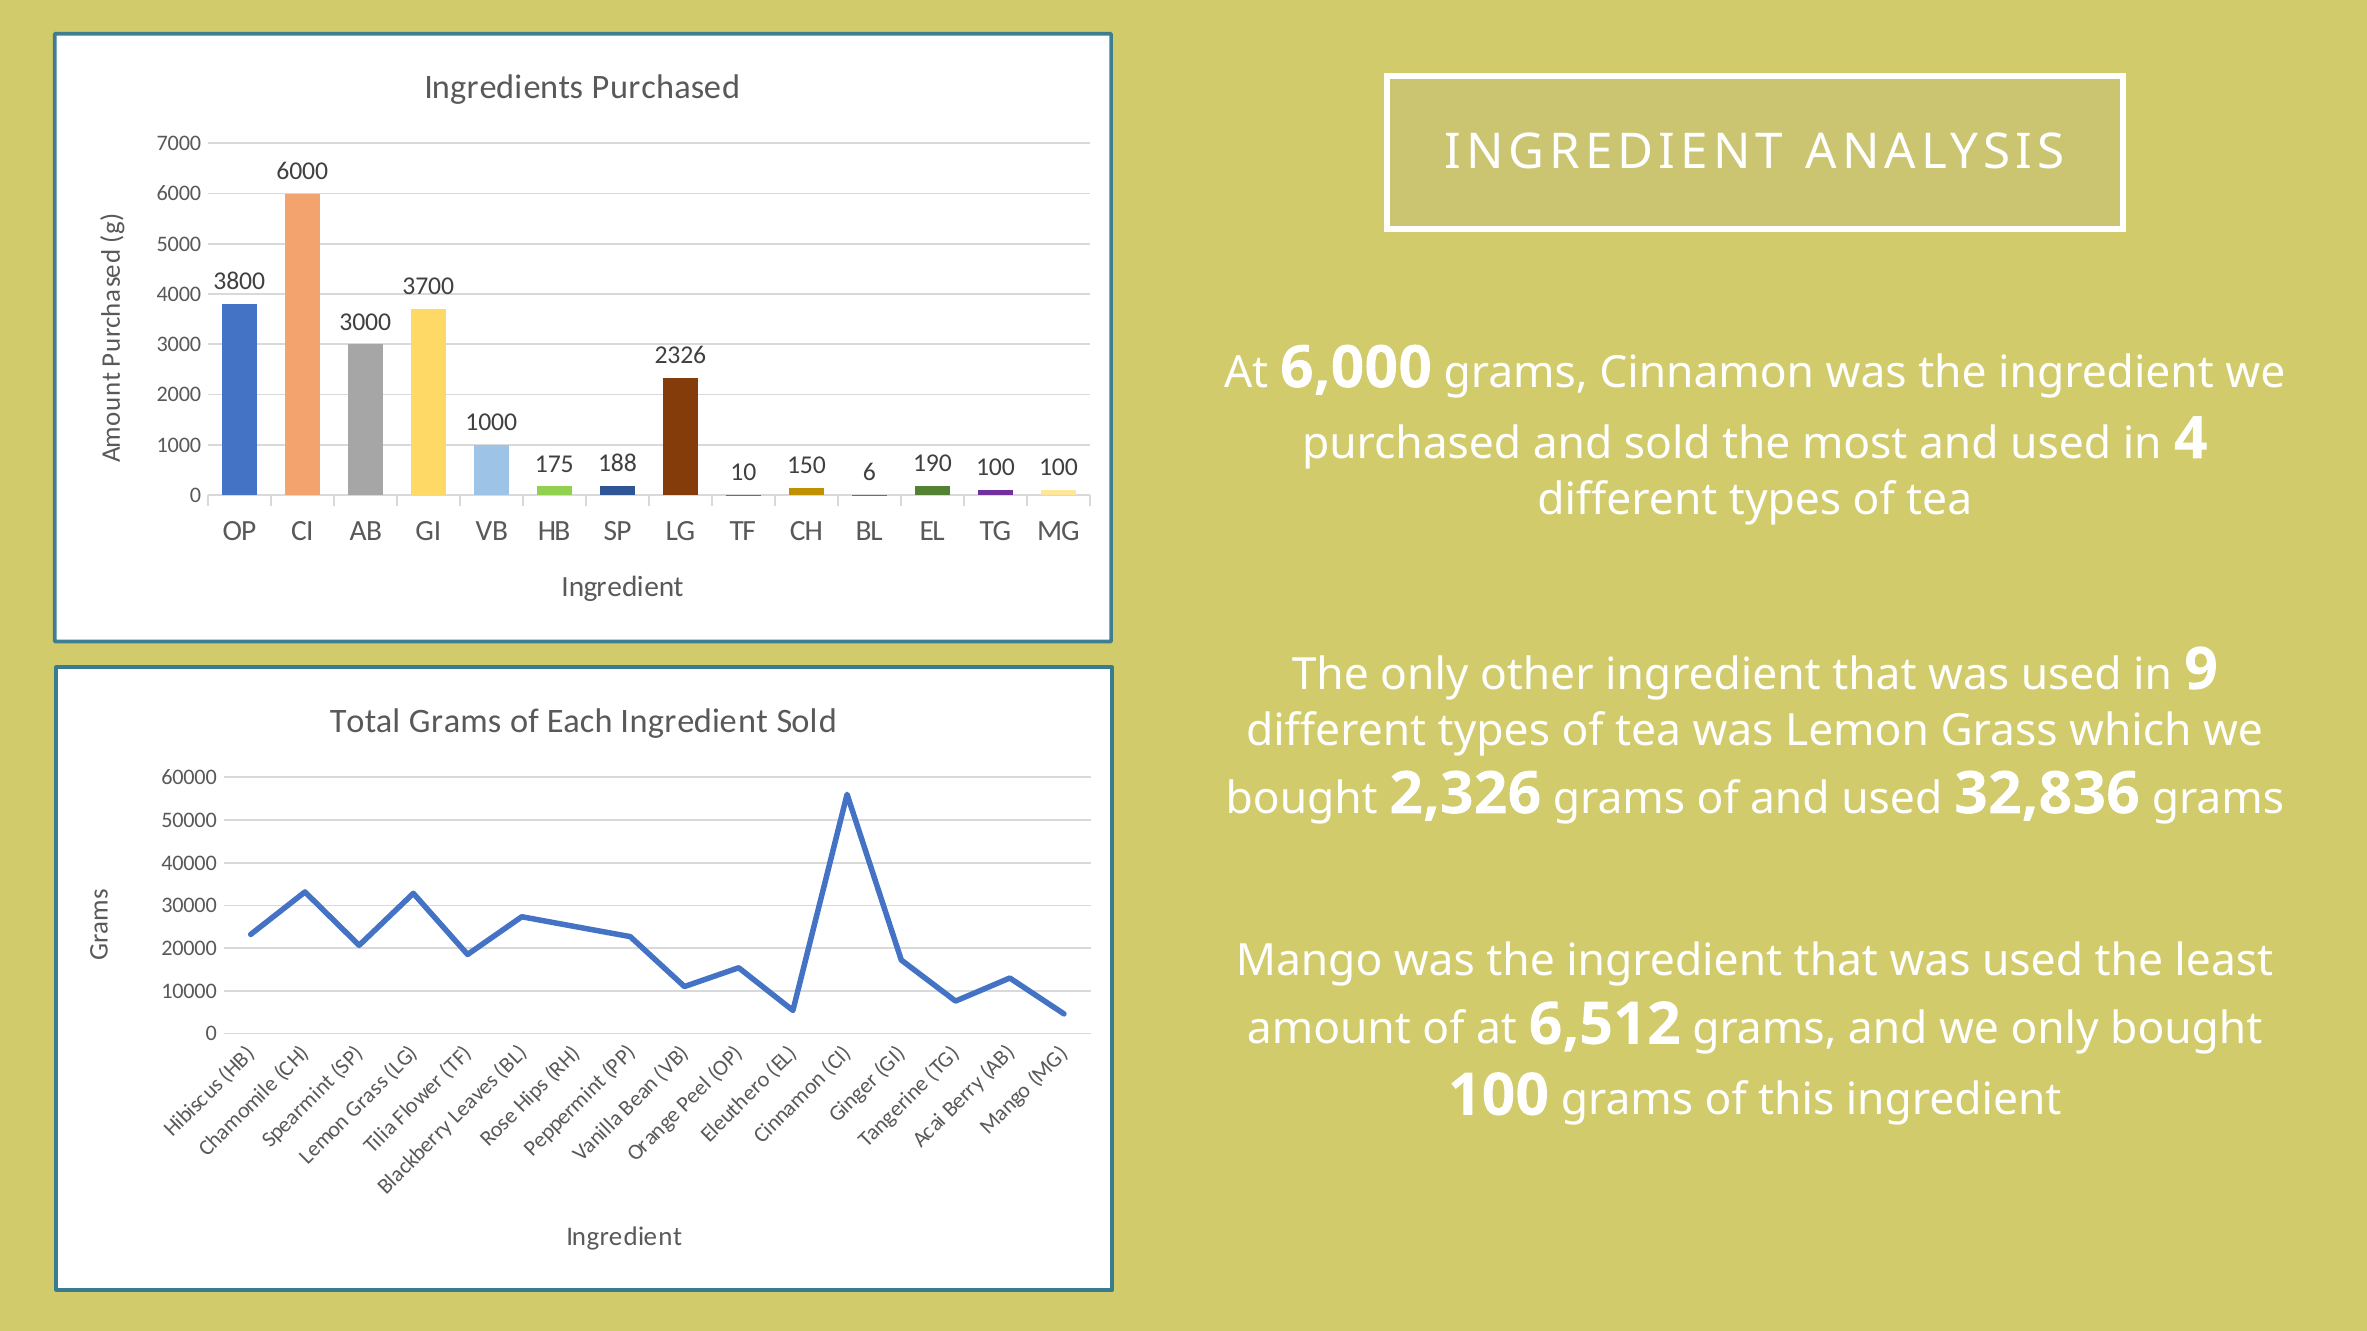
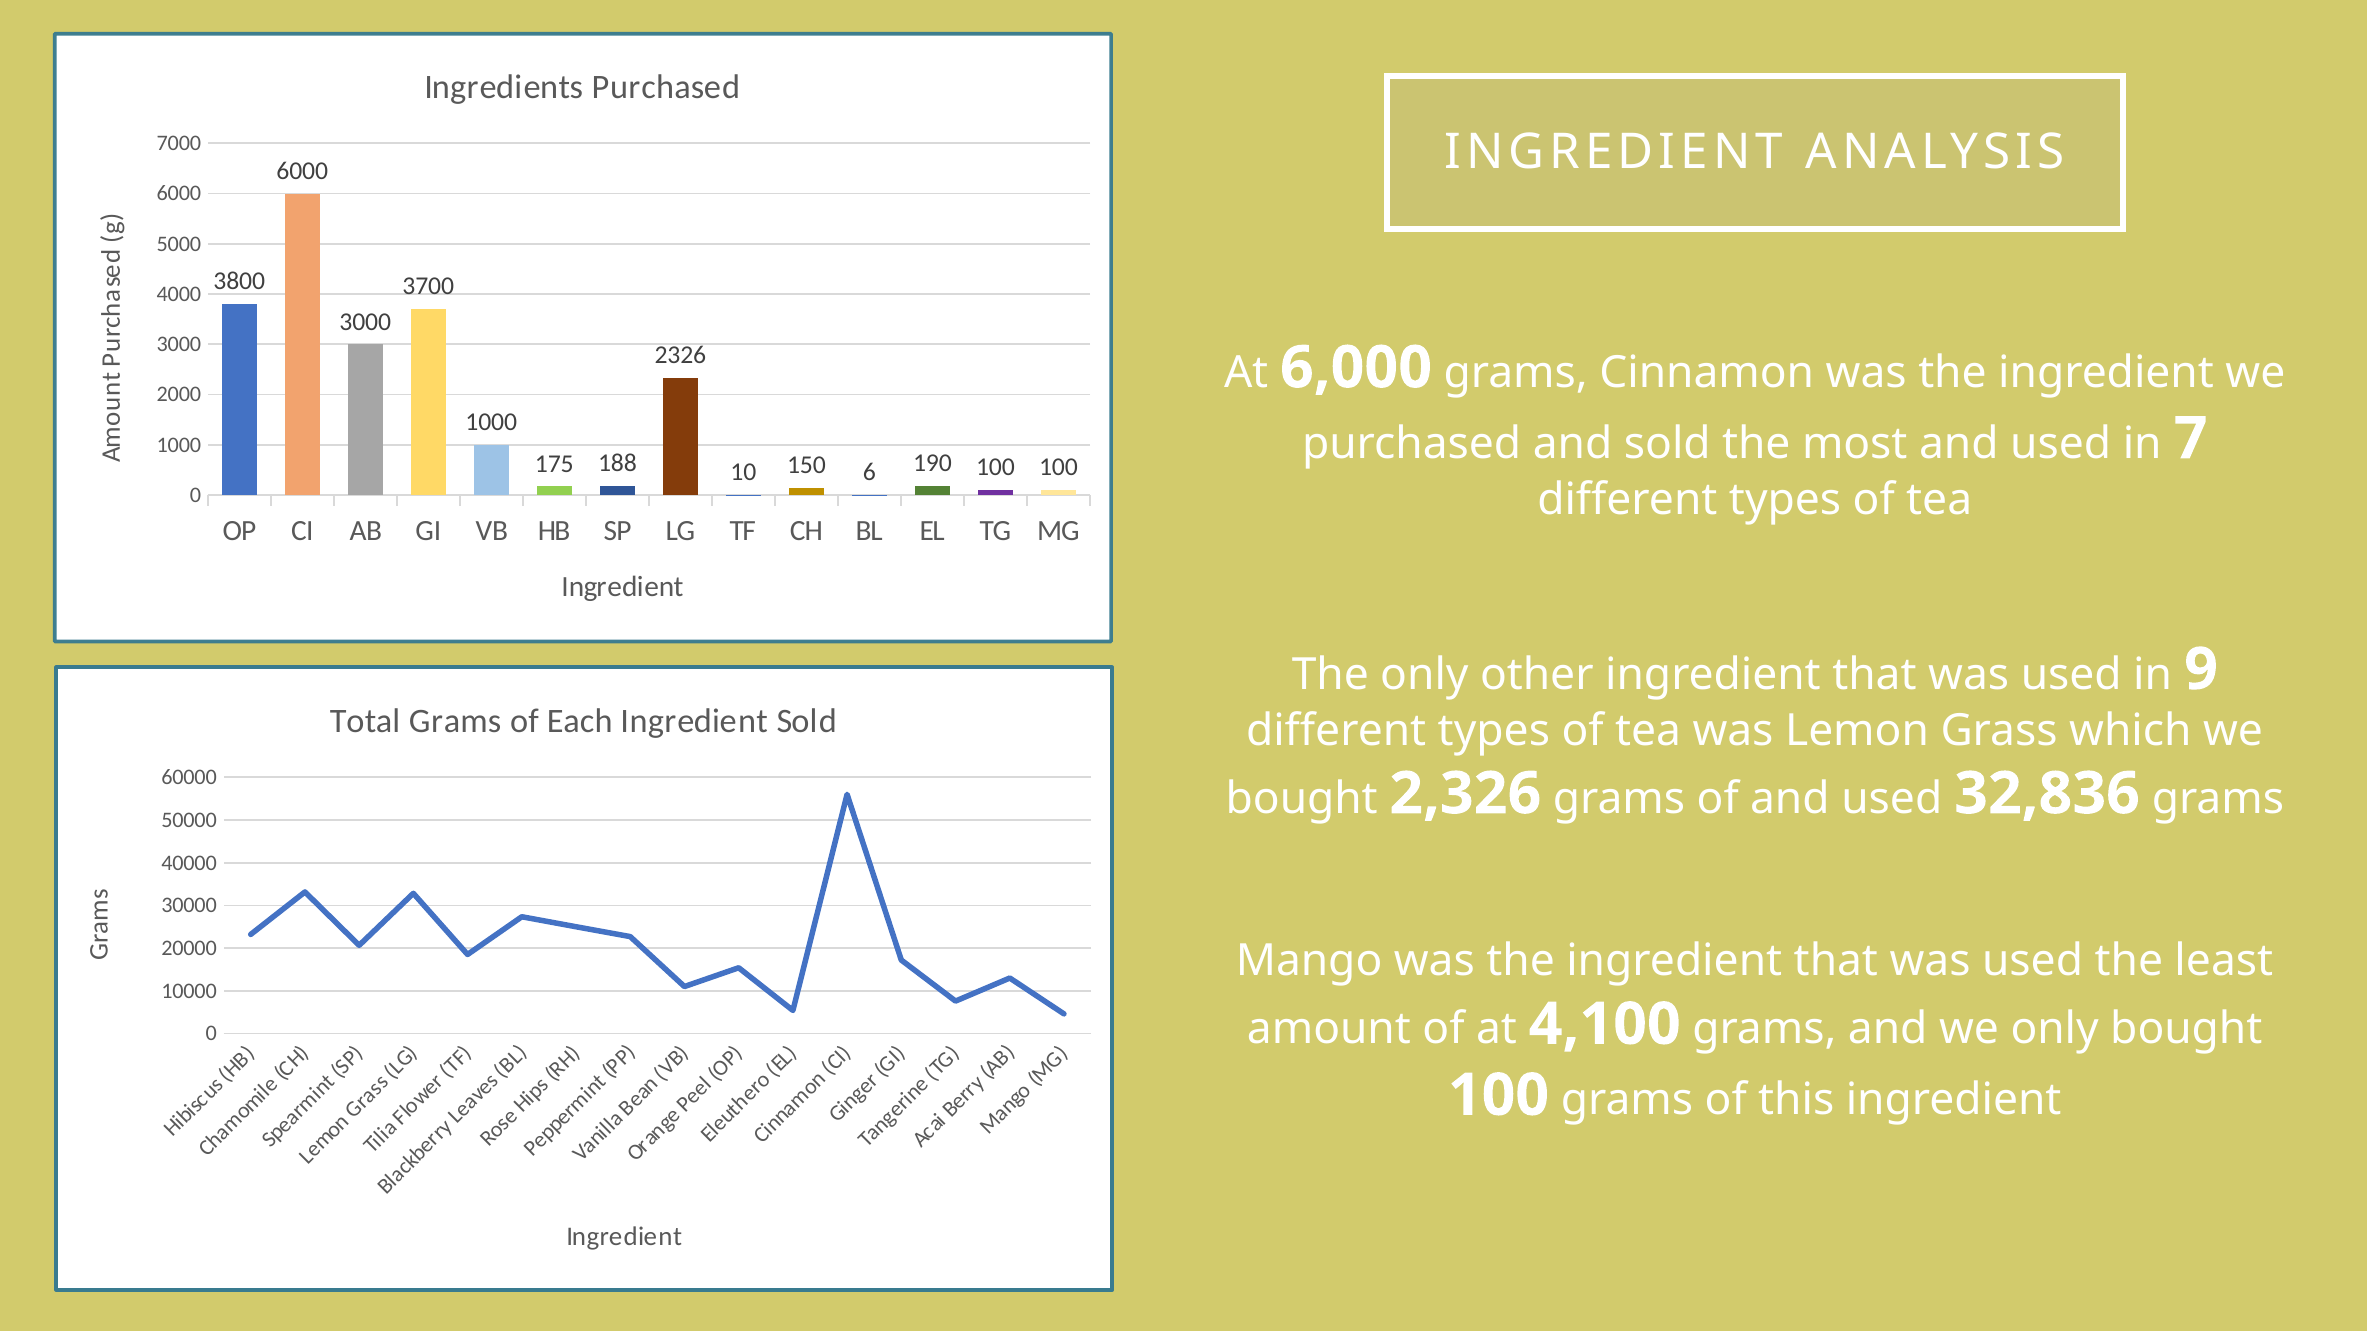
4: 4 -> 7 (2191, 439)
6,512: 6,512 -> 4,100 (1605, 1025)
